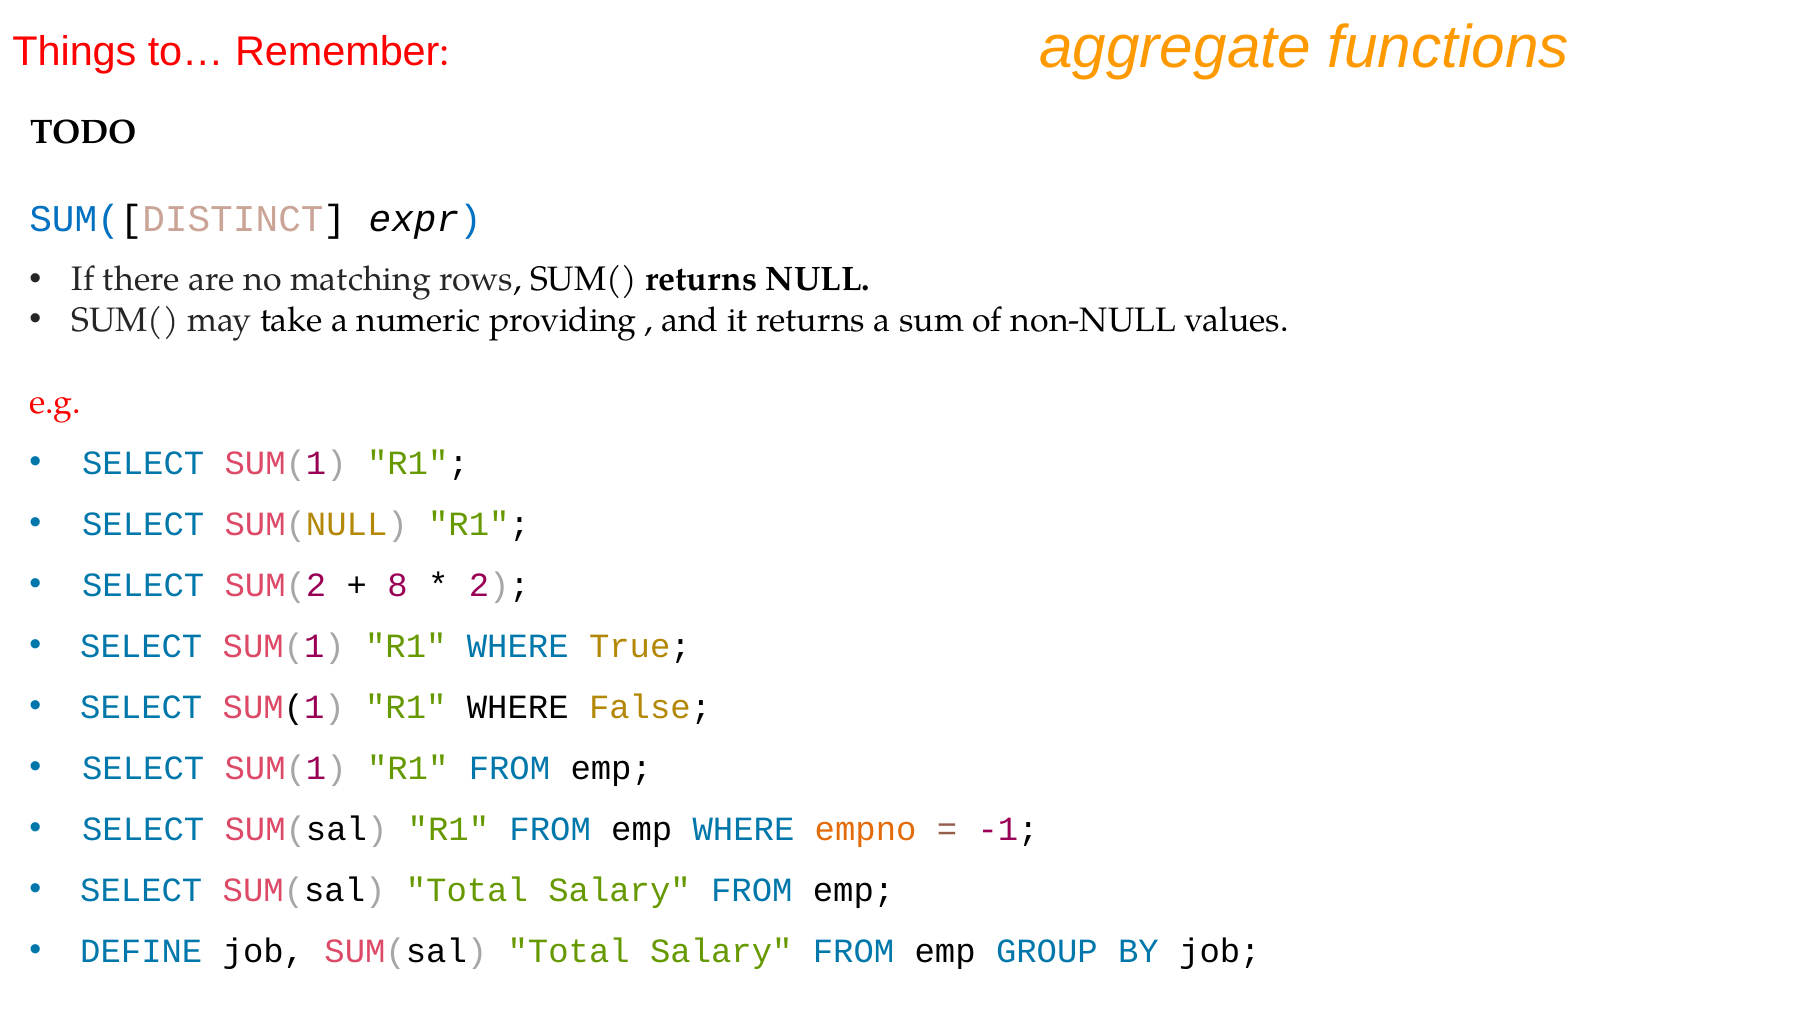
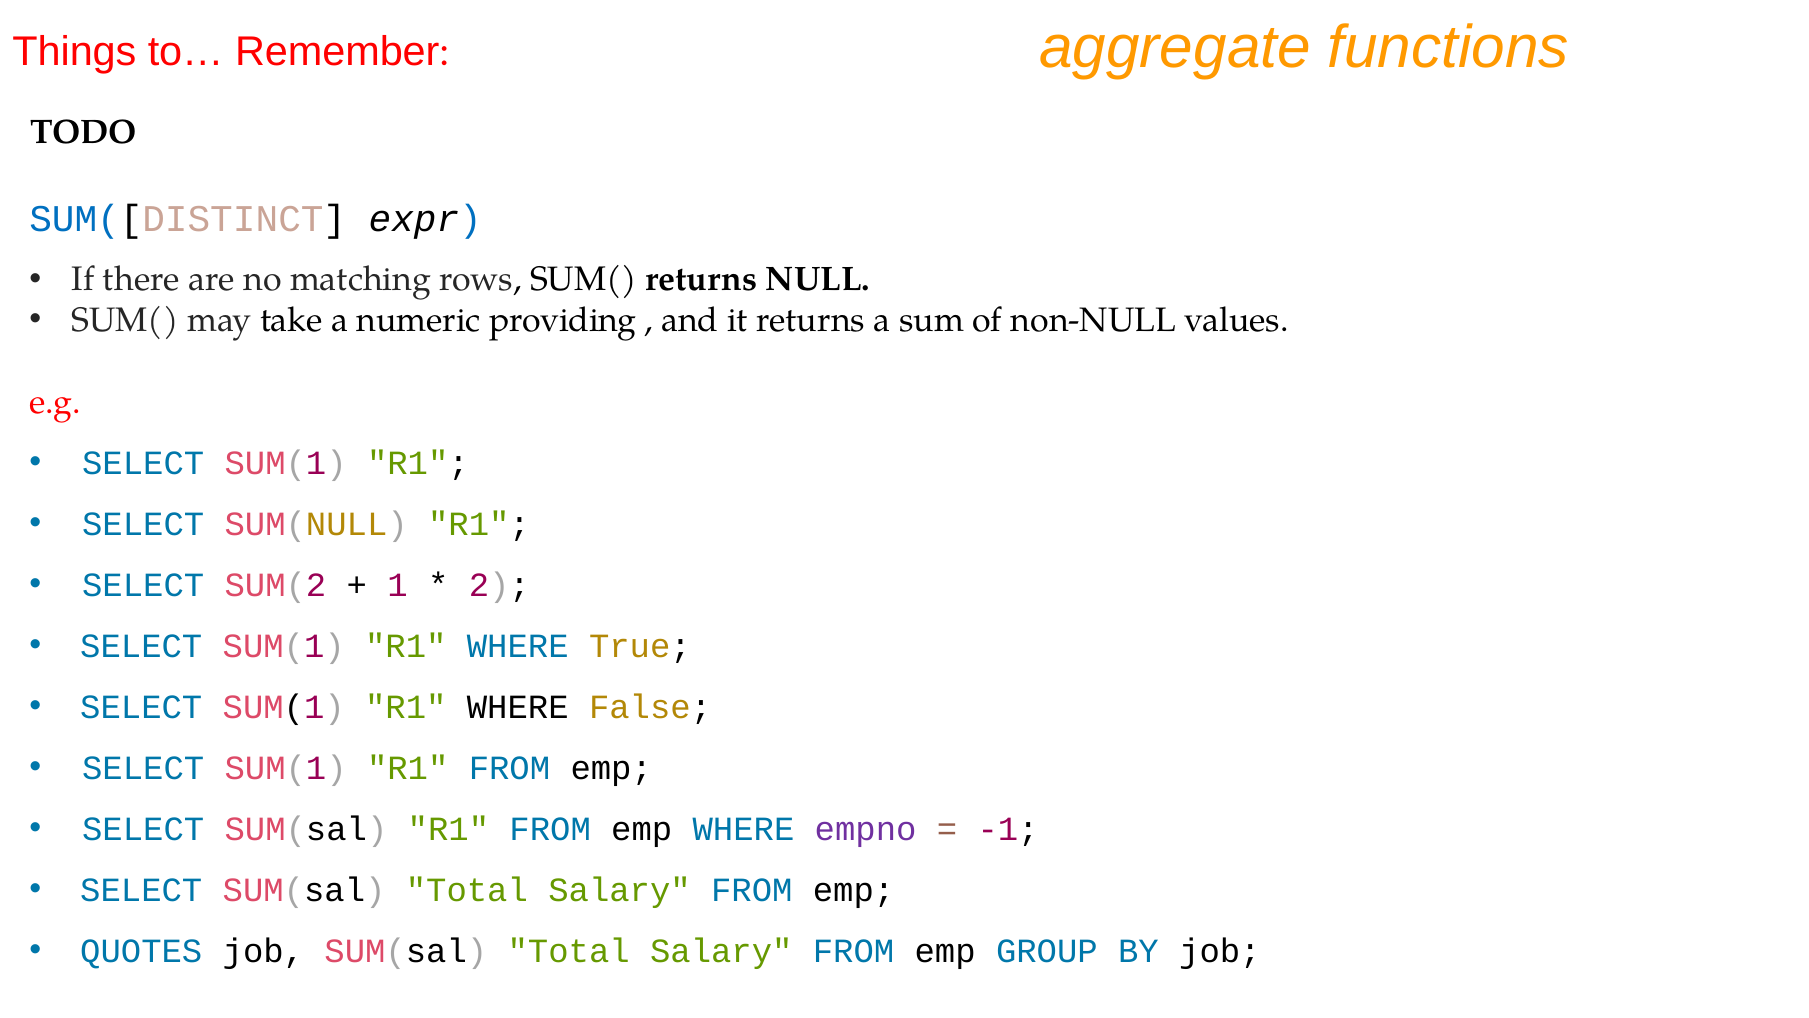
8: 8 -> 1 (398, 585)
empno colour: orange -> purple (866, 829)
DEFINE: DEFINE -> QUOTES (141, 951)
